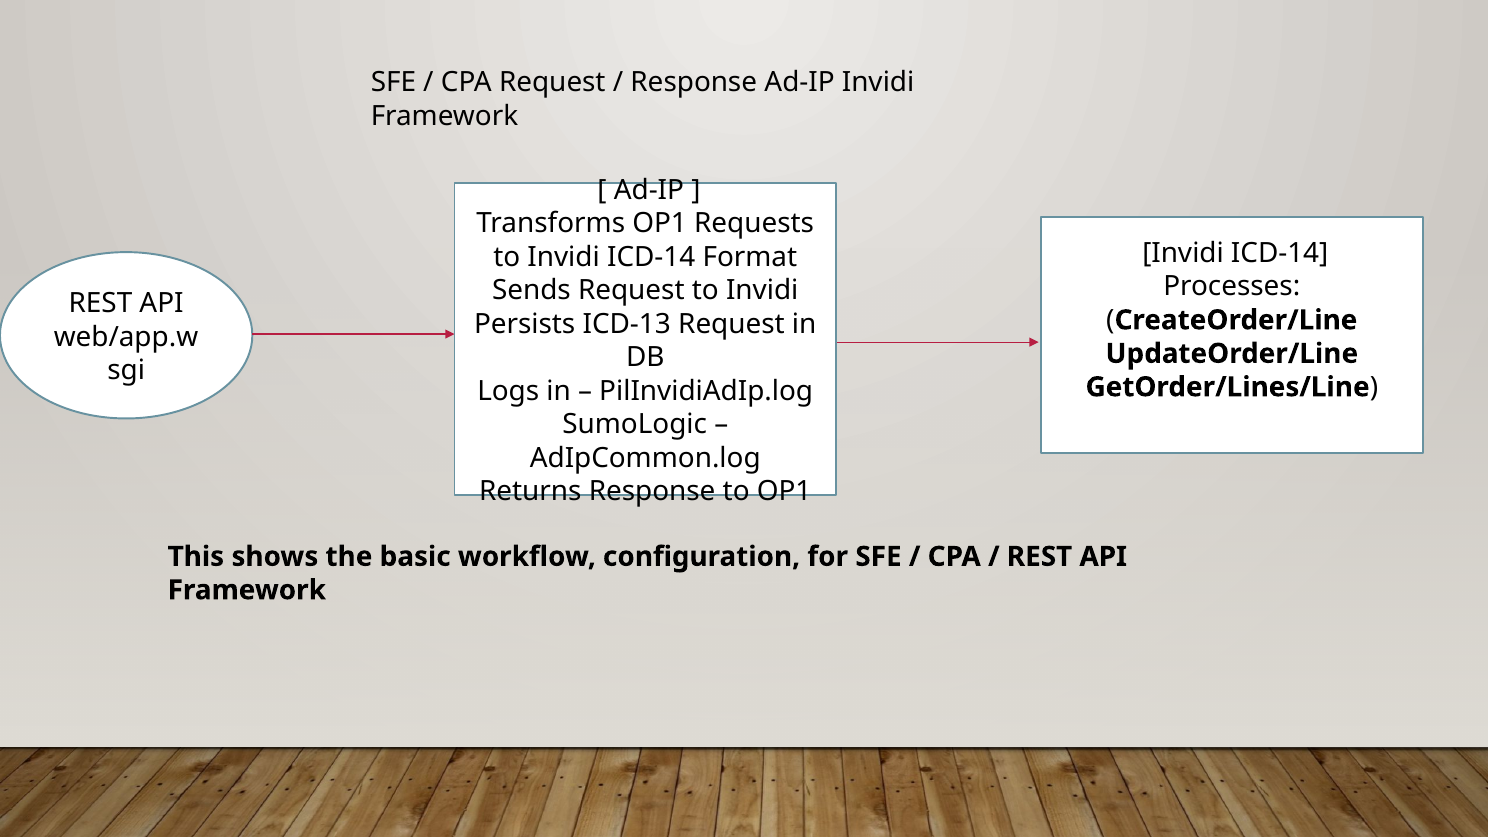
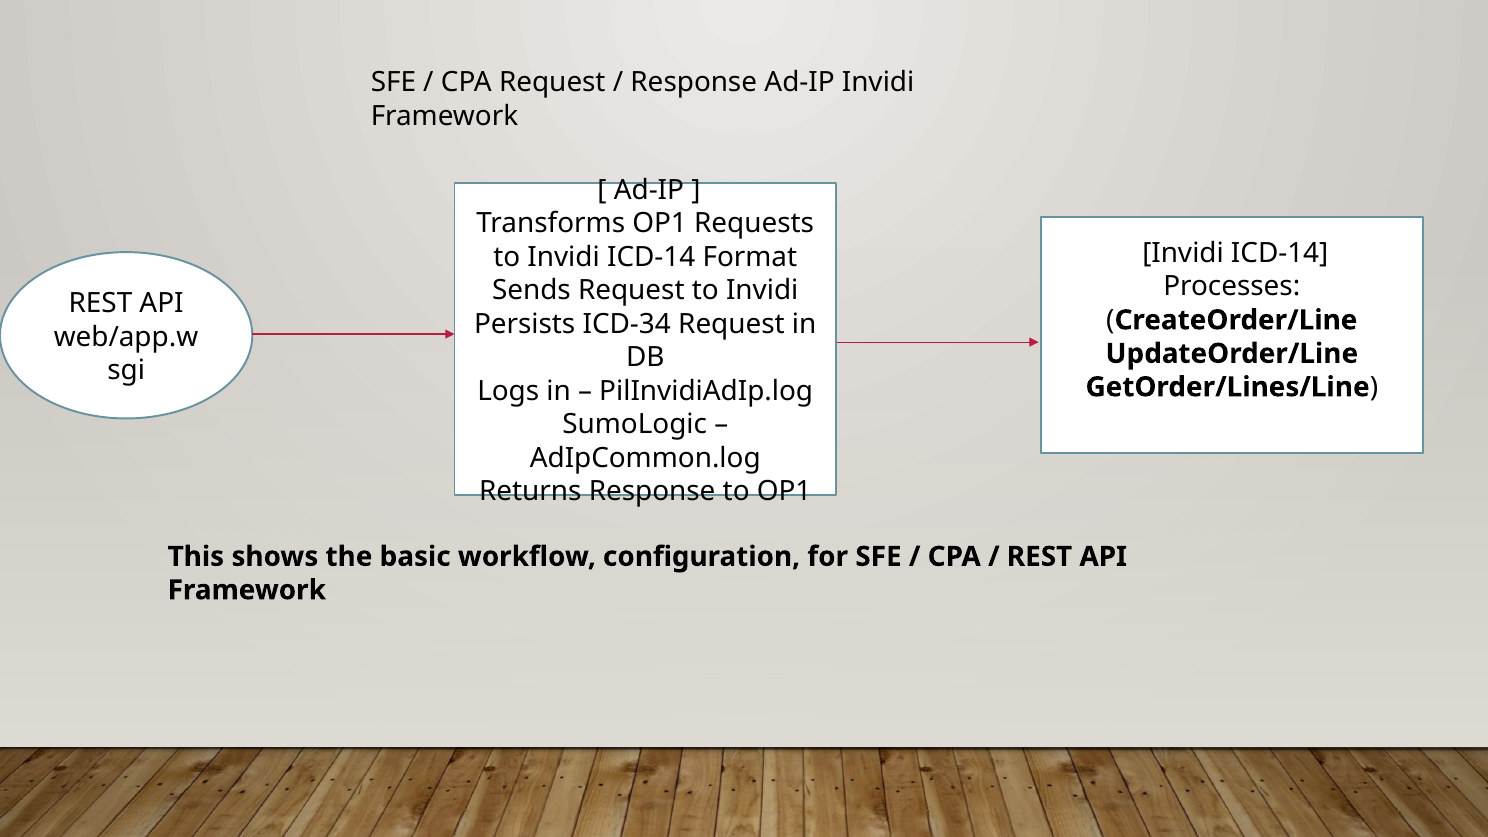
ICD-13: ICD-13 -> ICD-34 (627, 324)
